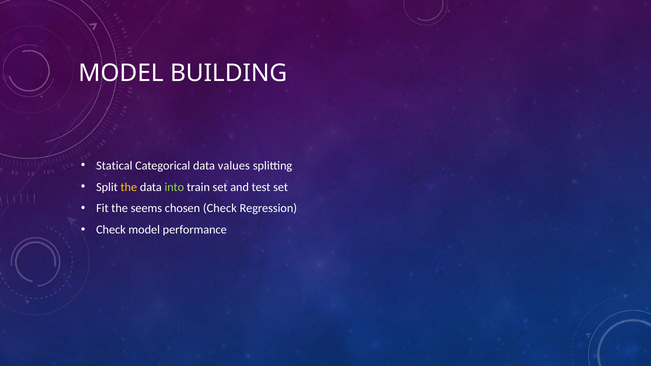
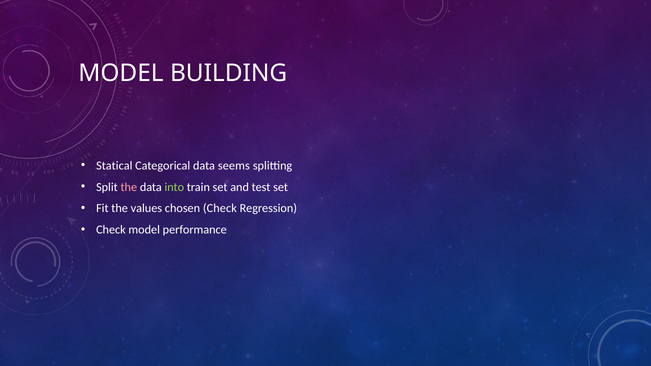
values: values -> seems (234, 166)
the colour: yellow -> pink (129, 187)
seems: seems -> values (146, 209)
